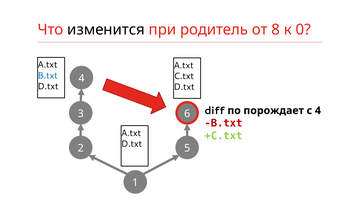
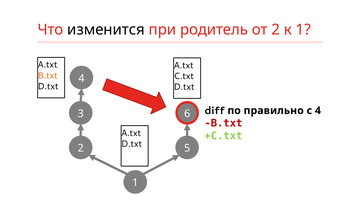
от 8: 8 -> 2 (276, 30)
к 0: 0 -> 1 (303, 30)
B.txt colour: blue -> orange (48, 75)
порождает: порождает -> правильно (274, 110)
